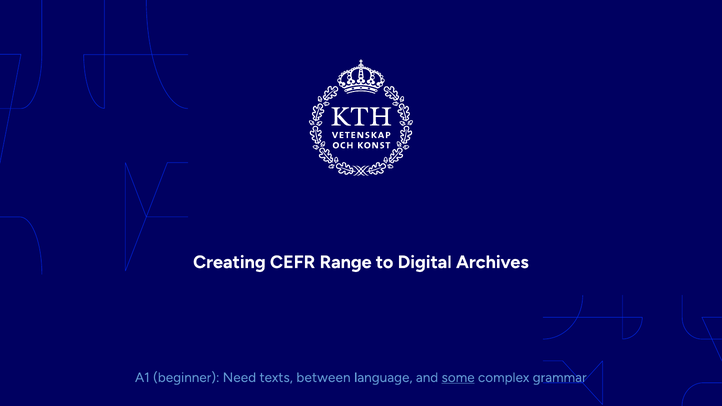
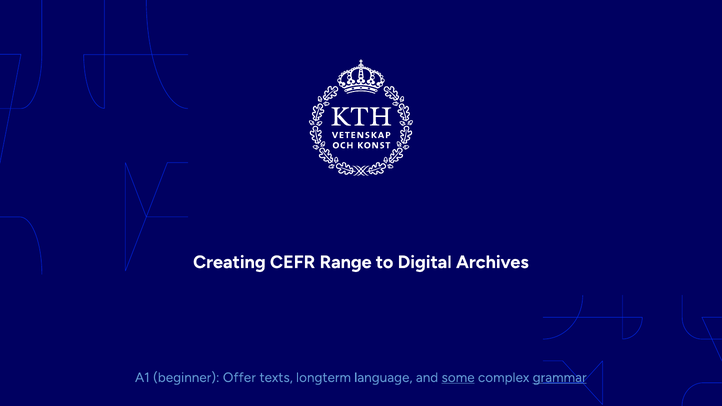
Need: Need -> Offer (239, 378)
between: between -> longterm (324, 378)
grammar underline: none -> present (560, 378)
